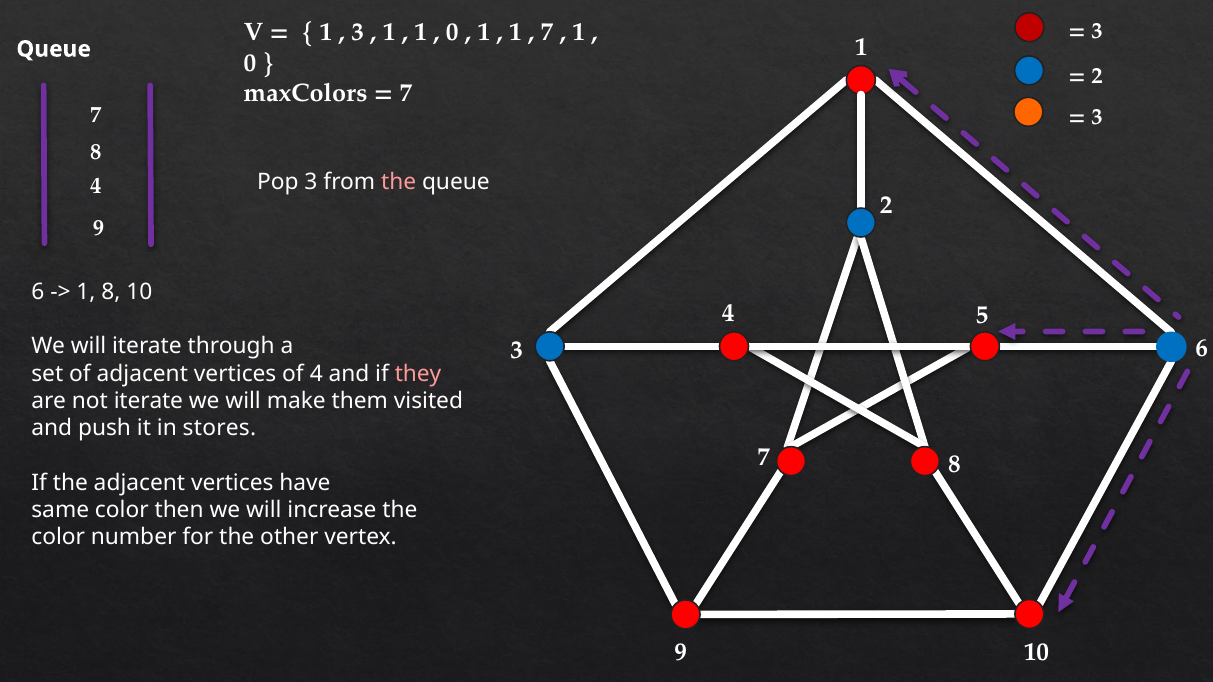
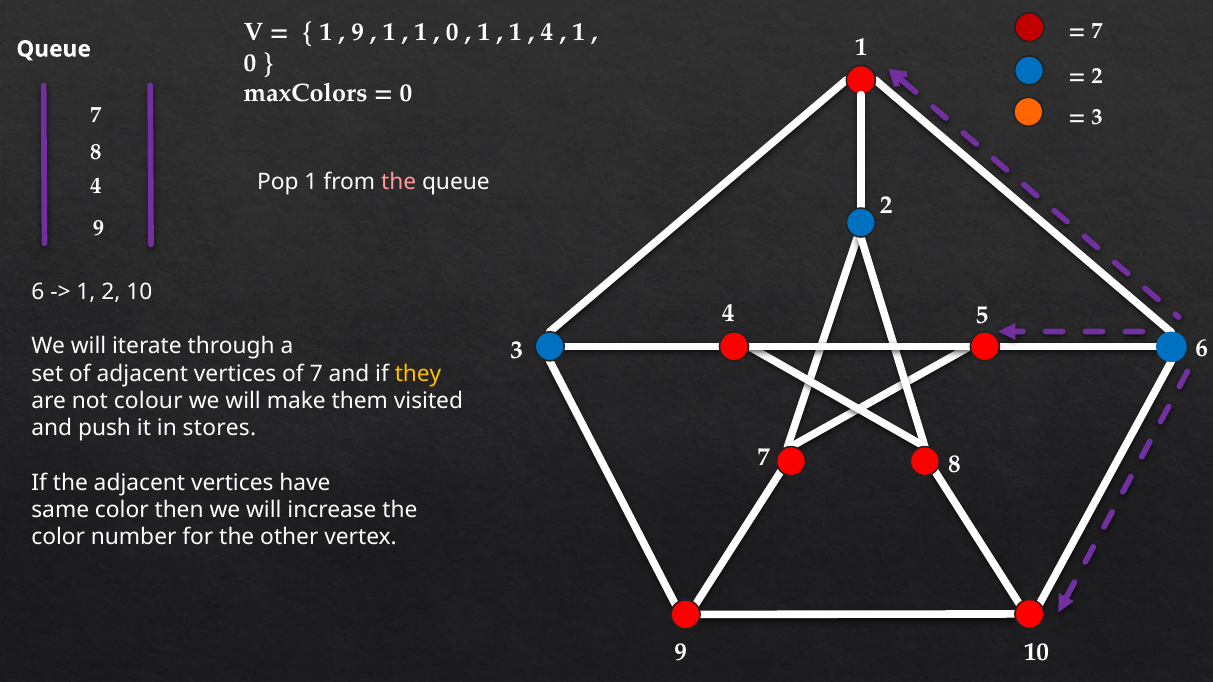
3: 3 -> 7 (1097, 31)
3: 3 -> 9 (358, 33)
7: 7 -> 4 (547, 33)
7: 7 -> 0 (406, 93)
Pop 3: 3 -> 1 (311, 182)
1 8: 8 -> 2 (111, 292)
of 4: 4 -> 7 (316, 374)
they colour: pink -> yellow (418, 374)
not iterate: iterate -> colour (148, 401)
